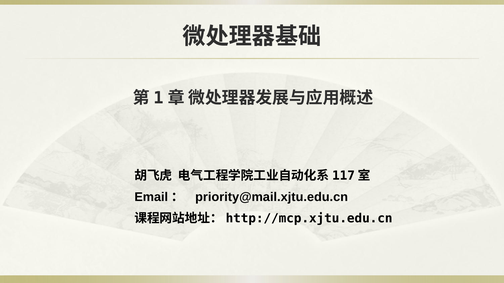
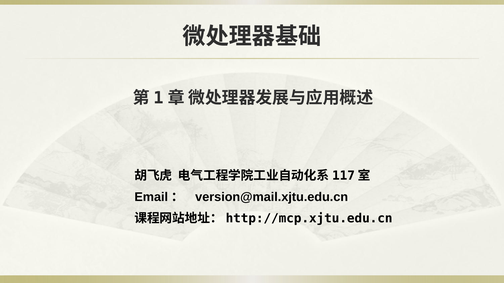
priority@mail.xjtu.edu.cn: priority@mail.xjtu.edu.cn -> version@mail.xjtu.edu.cn (272, 197)
